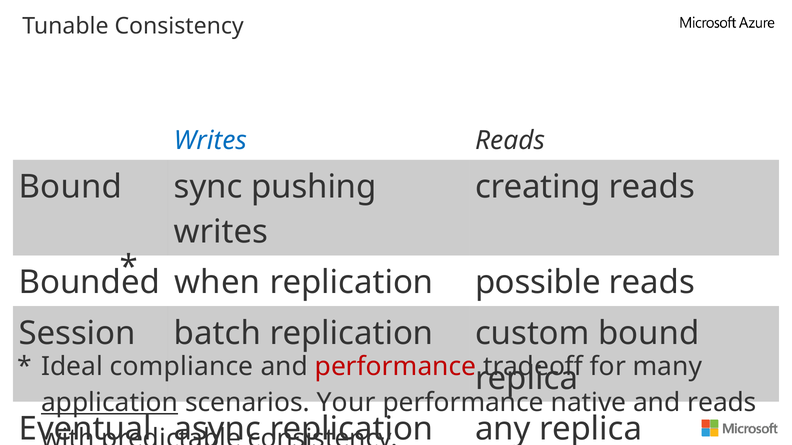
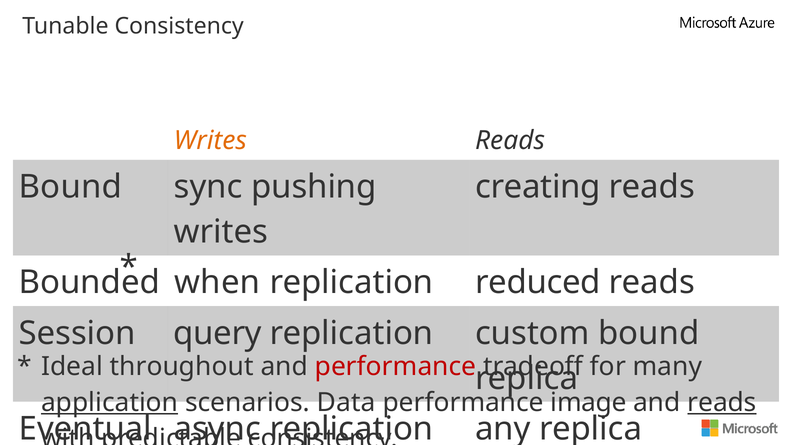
Writes colour: blue -> orange (210, 141)
possible: possible -> reduced (538, 283)
batch: batch -> query (218, 334)
compliance: compliance -> throughout (182, 367)
Your: Your -> Data (346, 403)
native: native -> image (589, 403)
reads underline: none -> present (722, 403)
